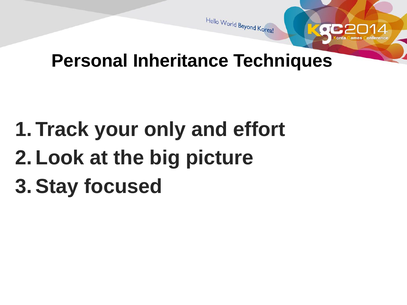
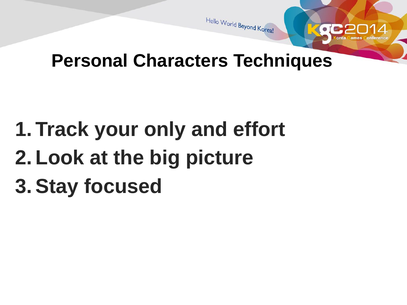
Inheritance: Inheritance -> Characters (181, 61)
